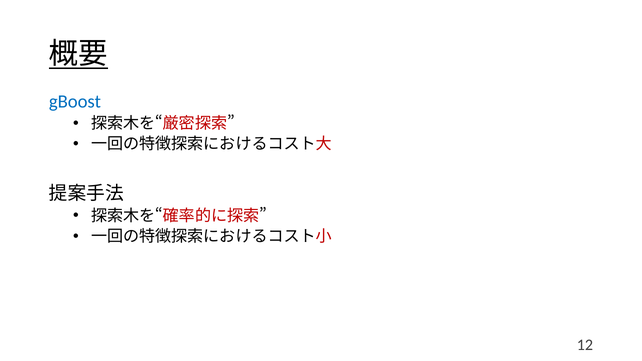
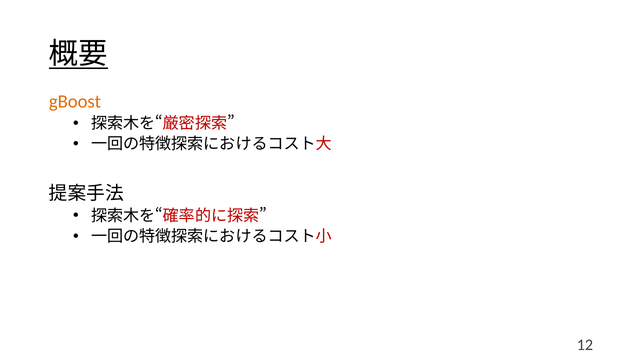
gBoost colour: blue -> orange (75, 101)
